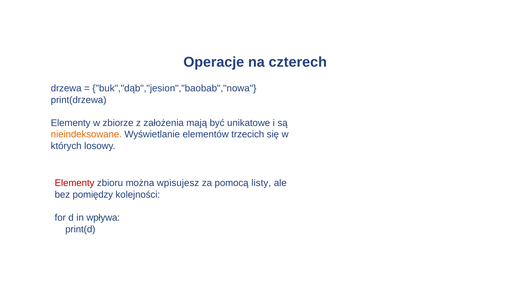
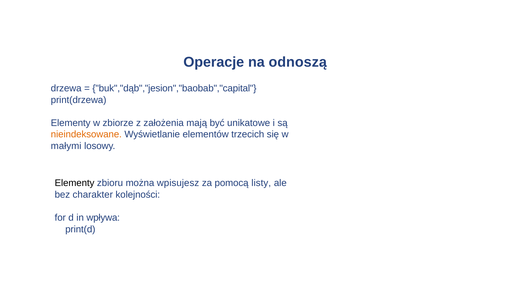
czterech: czterech -> odnoszą (298, 62)
buk","dąb","jesion","baobab","nowa: buk","dąb","jesion","baobab","nowa -> buk","dąb","jesion","baobab","capital (174, 88)
których: których -> małymi (66, 146)
Elementy colour: red -> black (75, 183)
pomiędzy: pomiędzy -> charakter (93, 194)
